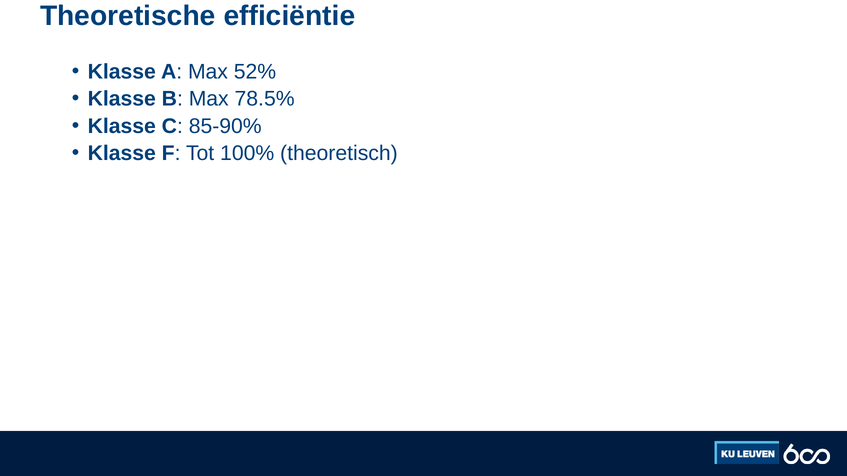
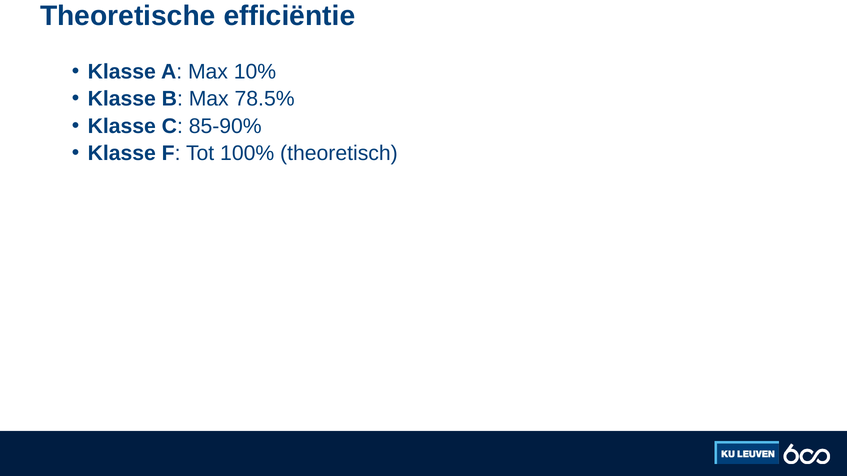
52%: 52% -> 10% (255, 72)
